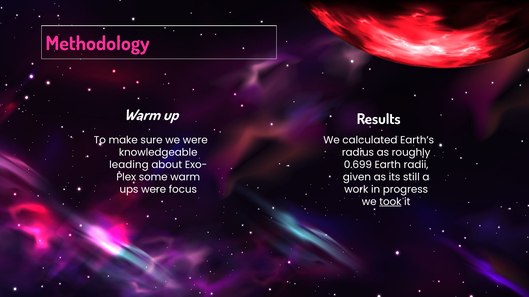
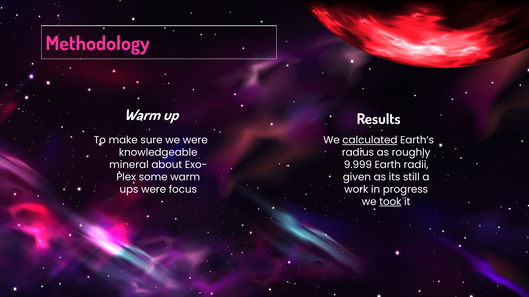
calculated underline: none -> present (370, 140)
leading: leading -> mineral (129, 165)
0.699: 0.699 -> 9.999 (358, 165)
